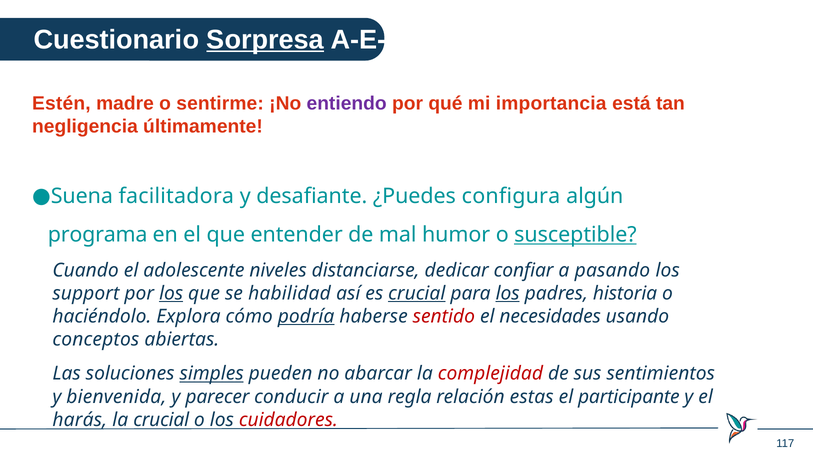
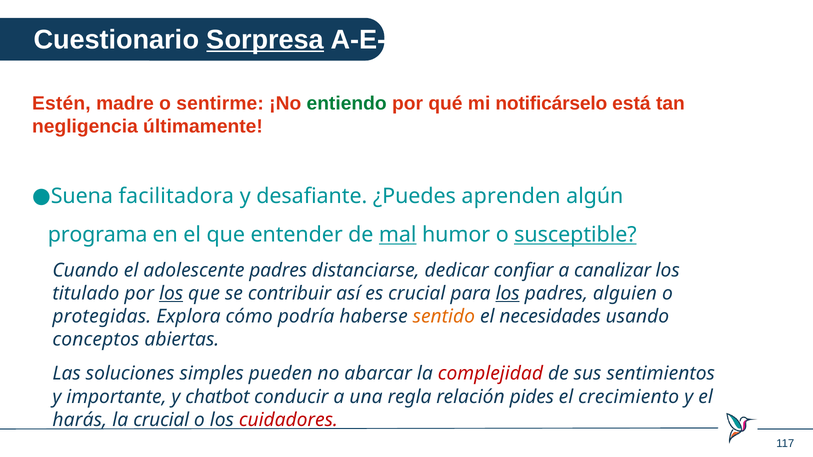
entiendo colour: purple -> green (347, 103)
importancia: importancia -> notificárselo (551, 103)
configura: configura -> aprenden (511, 196)
mal underline: none -> present (398, 235)
adolescente niveles: niveles -> padres (278, 270)
pasando: pasando -> canalizar (613, 270)
support: support -> titulado (86, 293)
habilidad: habilidad -> contribuir (290, 293)
crucial underline: present -> none (417, 293)
historia: historia -> alguien (625, 293)
haciéndolo: haciéndolo -> protegidas (102, 317)
podría underline: present -> none (306, 317)
sentido colour: red -> orange (444, 317)
simples underline: present -> none (212, 374)
bienvenida: bienvenida -> importante (116, 397)
parecer: parecer -> chatbot (217, 397)
estas: estas -> pides (532, 397)
participante: participante -> crecimiento (629, 397)
